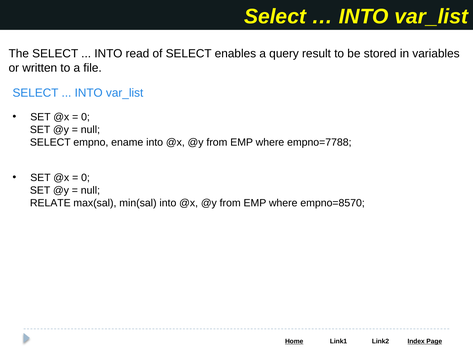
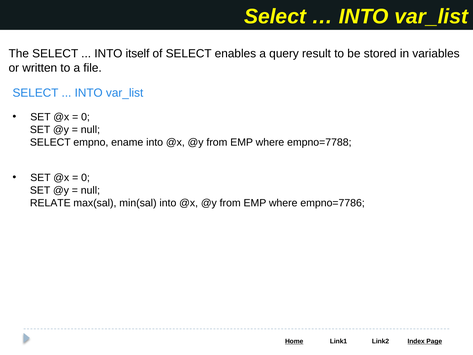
read: read -> itself (138, 54)
empno=8570: empno=8570 -> empno=7786 (333, 203)
